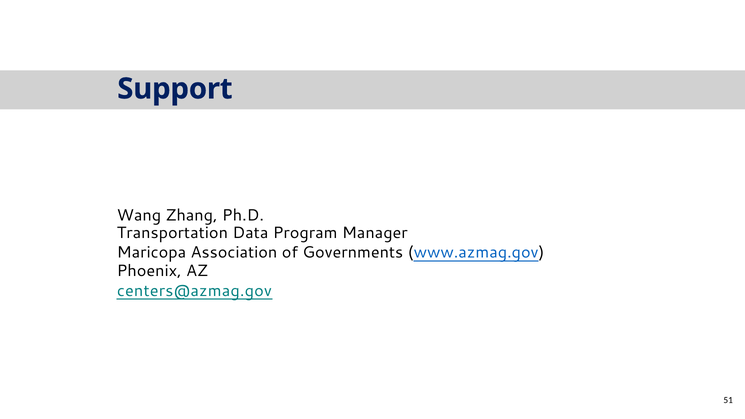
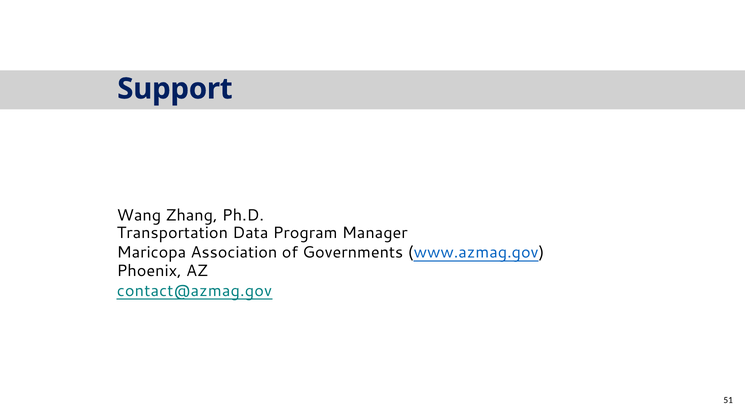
centers@azmag.gov: centers@azmag.gov -> contact@azmag.gov (194, 291)
